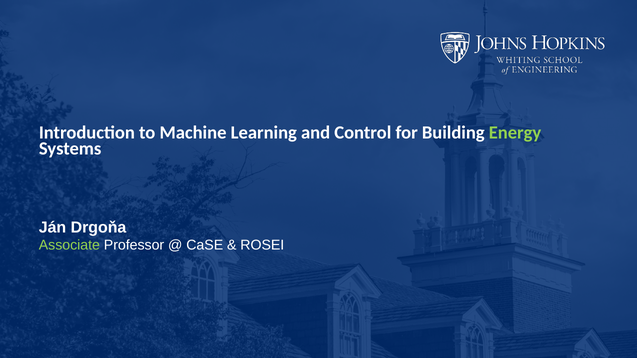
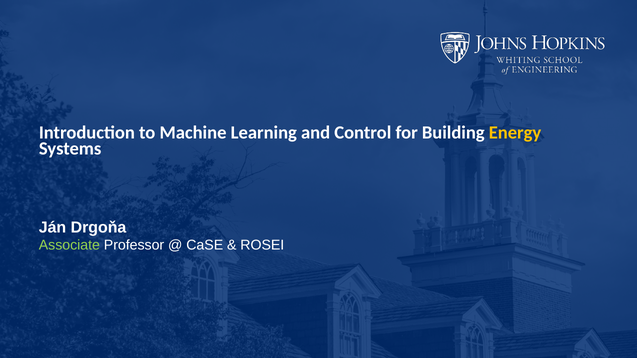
Energy colour: light green -> yellow (515, 133)
